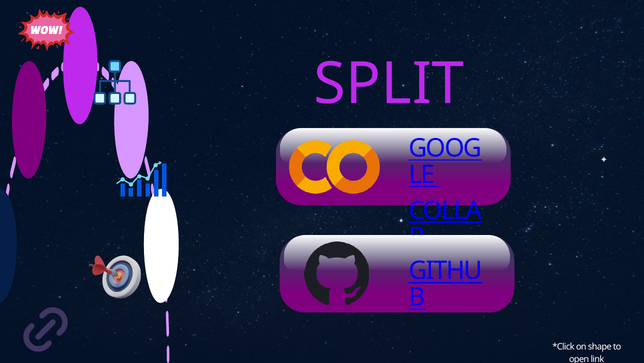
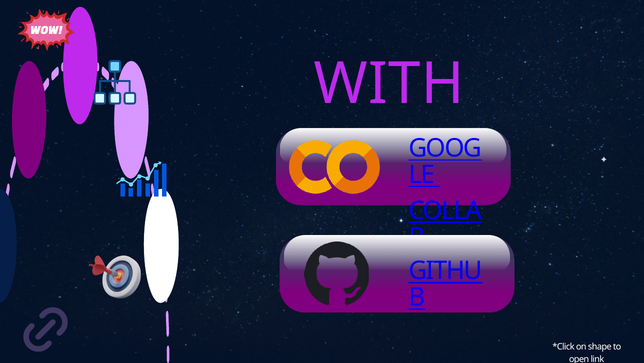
SPLIT: SPLIT -> WITH (389, 84)
